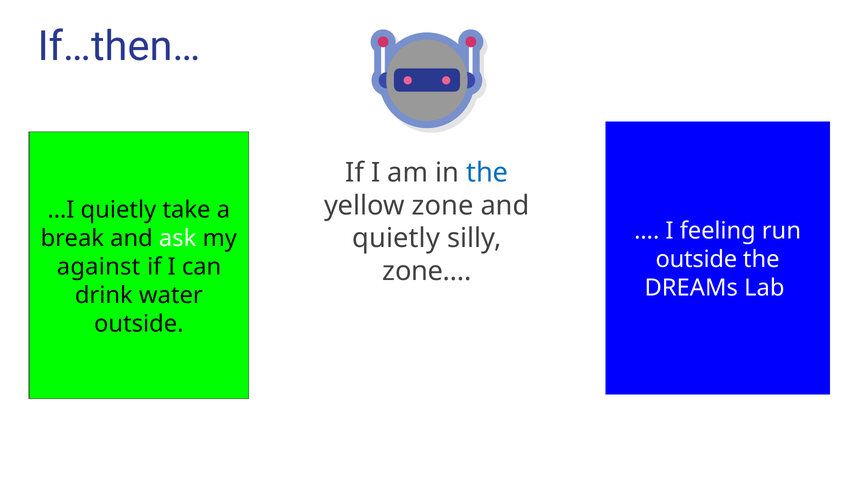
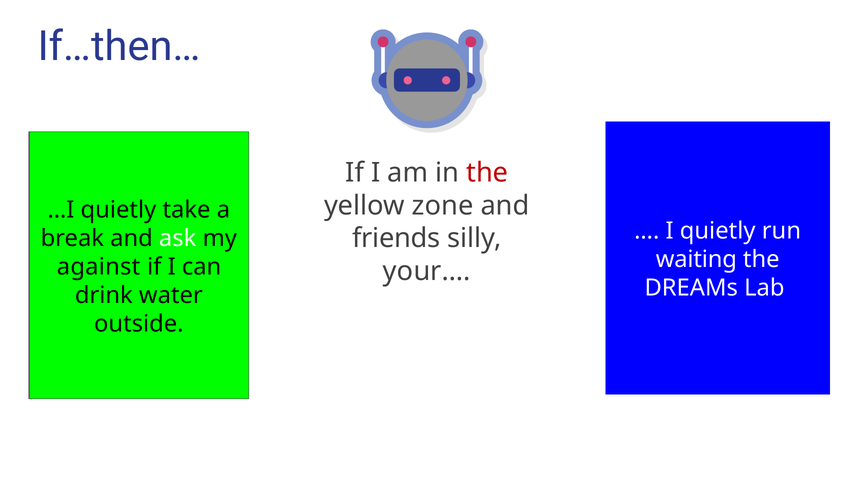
the colour: blue -> red (487, 173)
I feeling: feeling -> quietly (718, 231)
quietly: quietly -> friends (396, 238)
outside: outside -> waiting (696, 259)
zone…: zone… -> your… (427, 271)
